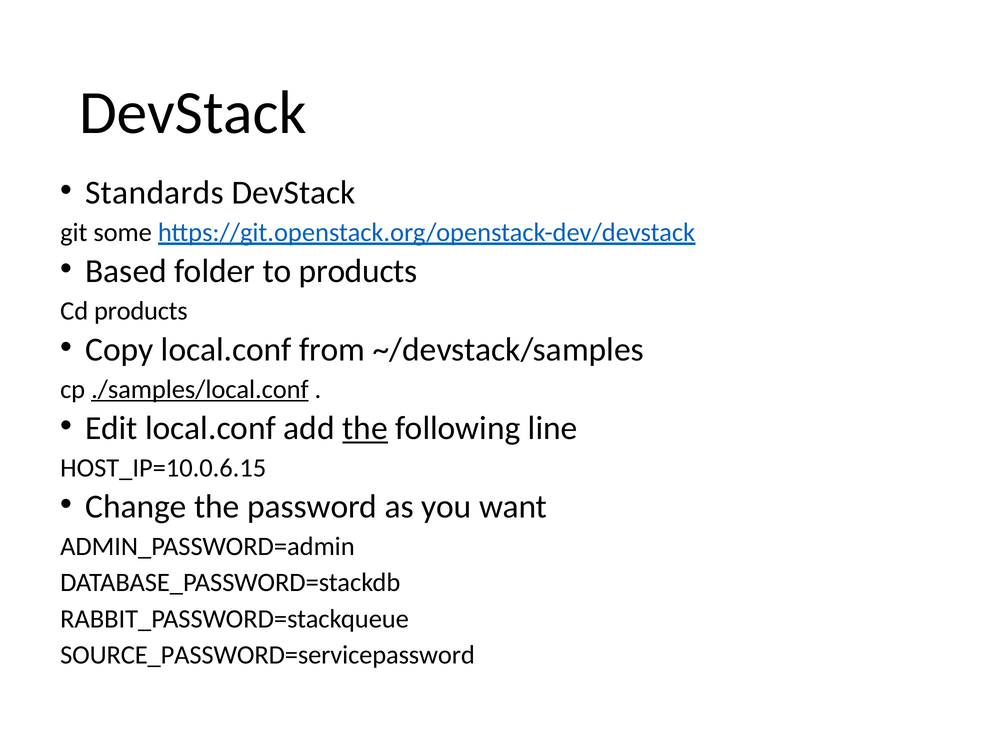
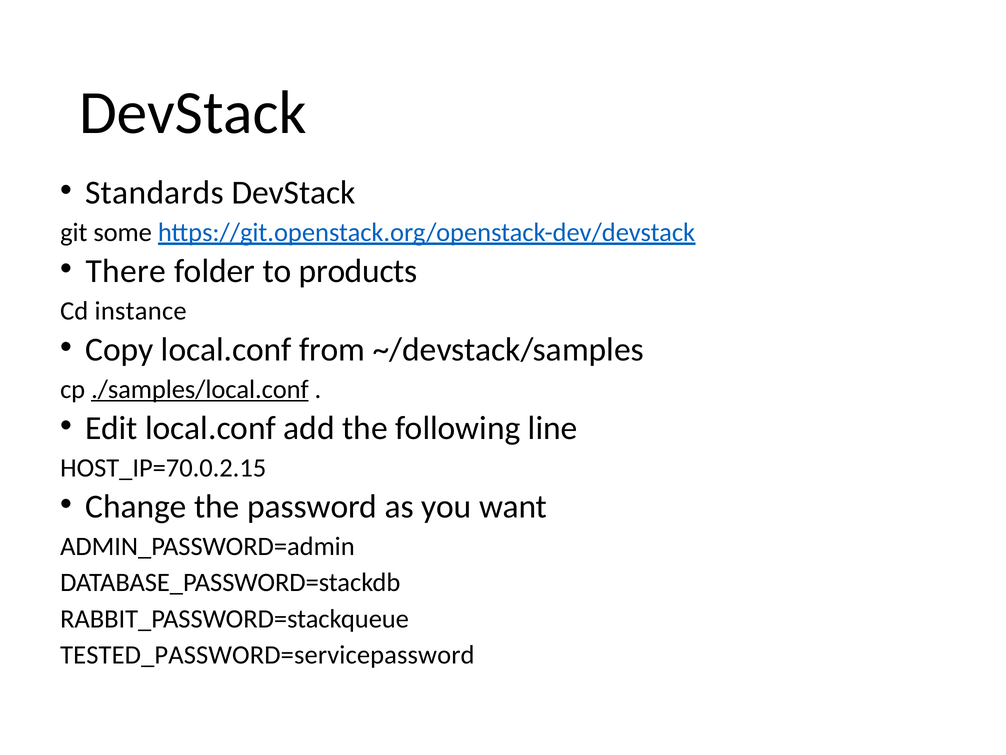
Based: Based -> There (126, 271)
Cd products: products -> instance (141, 311)
the underline: present -> none (365, 428)
HOST_IP=10.0.6.15: HOST_IP=10.0.6.15 -> HOST_IP=70.0.2.15 (163, 468)
SOURCE_PASSWORD=servicepassword: SOURCE_PASSWORD=servicepassword -> TESTED_PASSWORD=servicepassword (267, 655)
